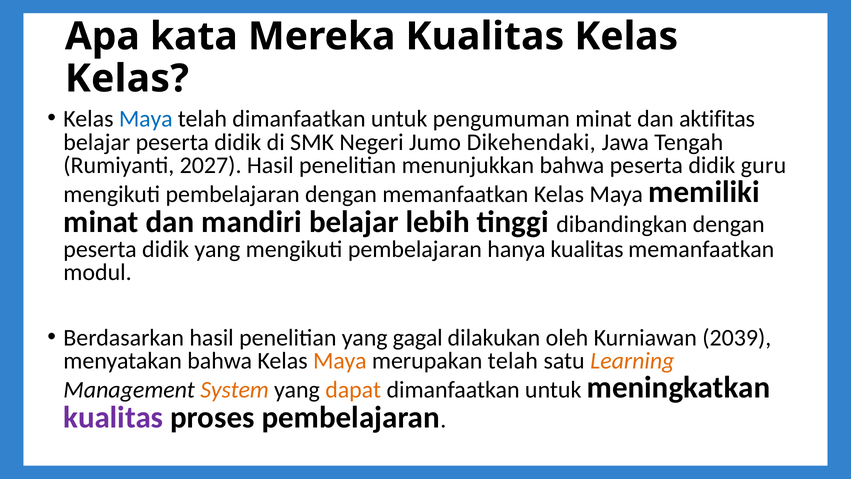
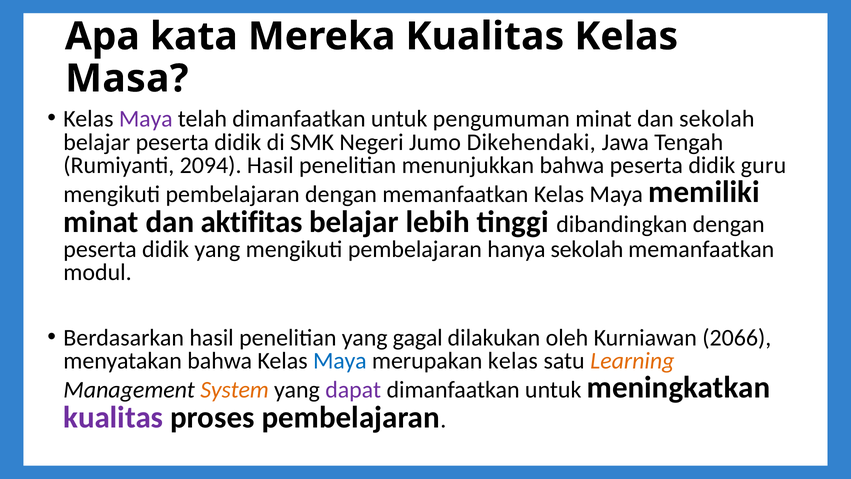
Kelas: Kelas -> Masa (127, 79)
Maya colour: blue -> purple (146, 119)
dan aktifitas: aktifitas -> sekolah (717, 119)
2027: 2027 -> 2094 (211, 165)
mandiri: mandiri -> aktifitas (252, 222)
hanya kualitas: kualitas -> sekolah (587, 249)
2039: 2039 -> 2066 (737, 337)
Maya colour: orange -> blue (340, 361)
merupakan telah: telah -> kelas (513, 361)
dapat colour: orange -> purple (353, 389)
